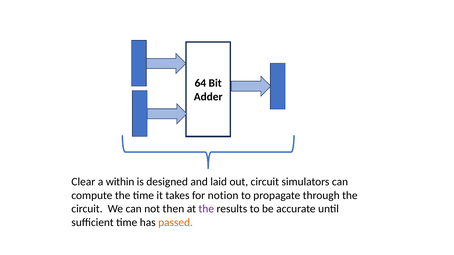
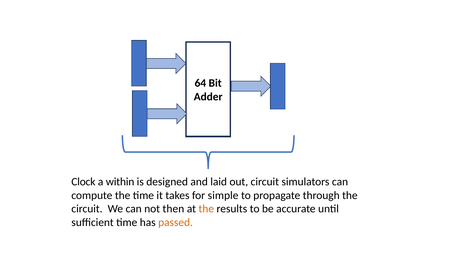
Clear: Clear -> Clock (83, 182)
notion: notion -> simple (223, 196)
the colour: purple -> orange (206, 209)
